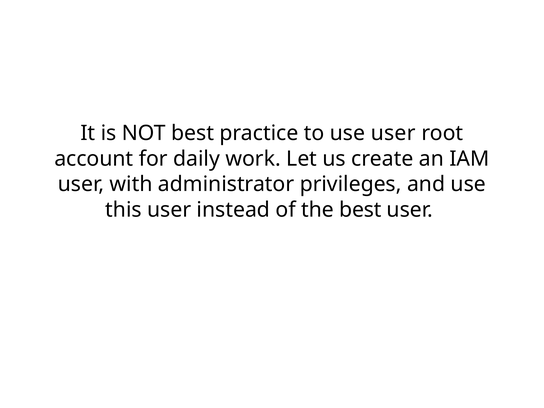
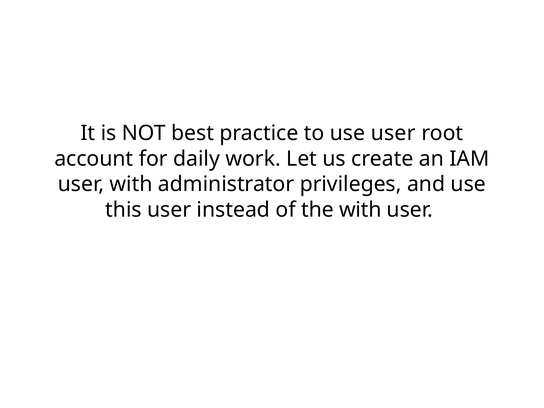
the best: best -> with (360, 210)
